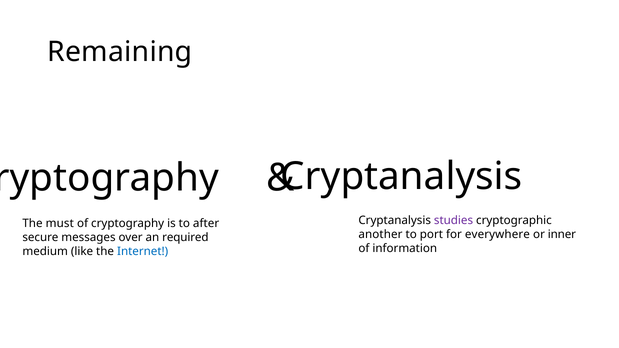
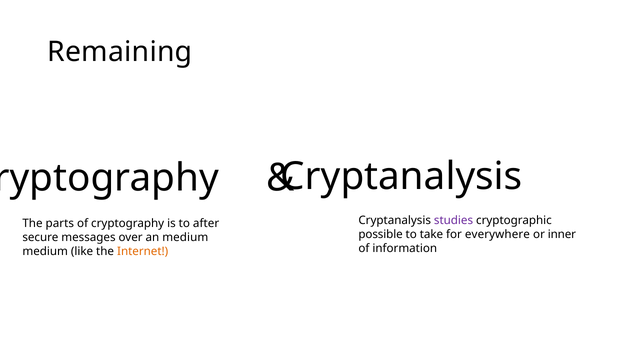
must: must -> parts (60, 224)
another: another -> possible (381, 235)
port: port -> take (431, 235)
an required: required -> medium (185, 238)
Internet colour: blue -> orange (143, 252)
